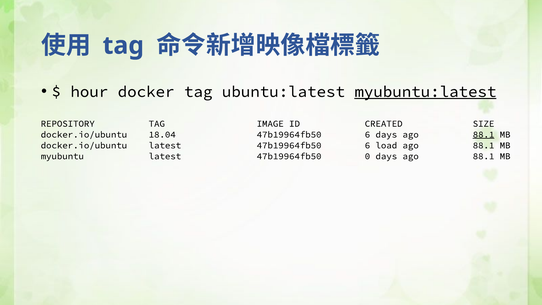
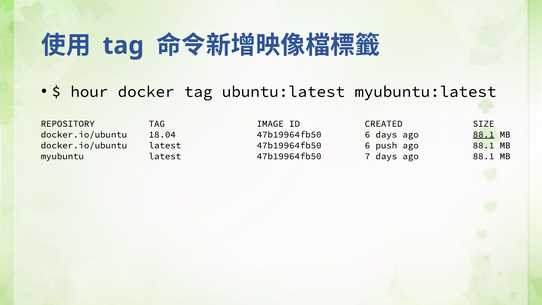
myubuntu:latest underline: present -> none (425, 92)
load: load -> push (386, 145)
0: 0 -> 7 (367, 156)
